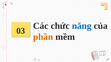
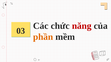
năng colour: blue -> red (82, 26)
